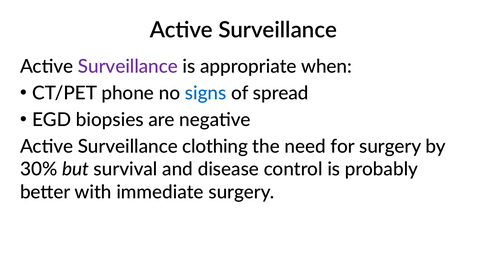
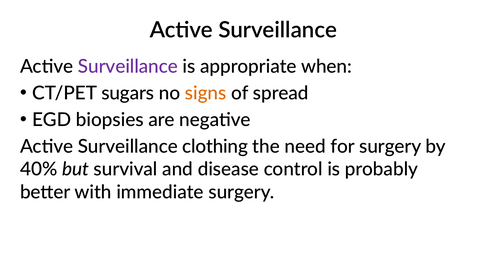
phone: phone -> sugars (128, 93)
signs colour: blue -> orange (206, 93)
30%: 30% -> 40% (39, 169)
